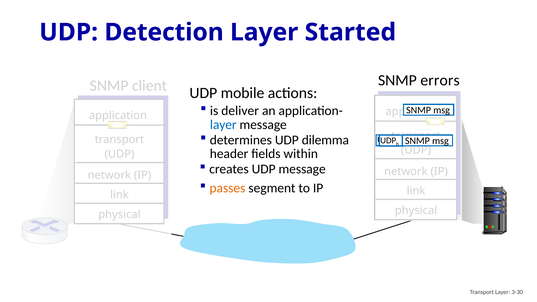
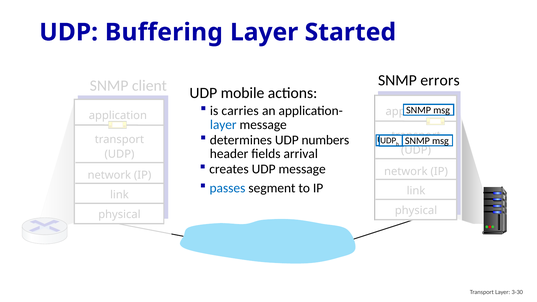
Detection: Detection -> Buffering (164, 32)
deliver: deliver -> carries (240, 111)
dilemma: dilemma -> numbers (325, 140)
within: within -> arrival (301, 154)
passes colour: orange -> blue (227, 188)
